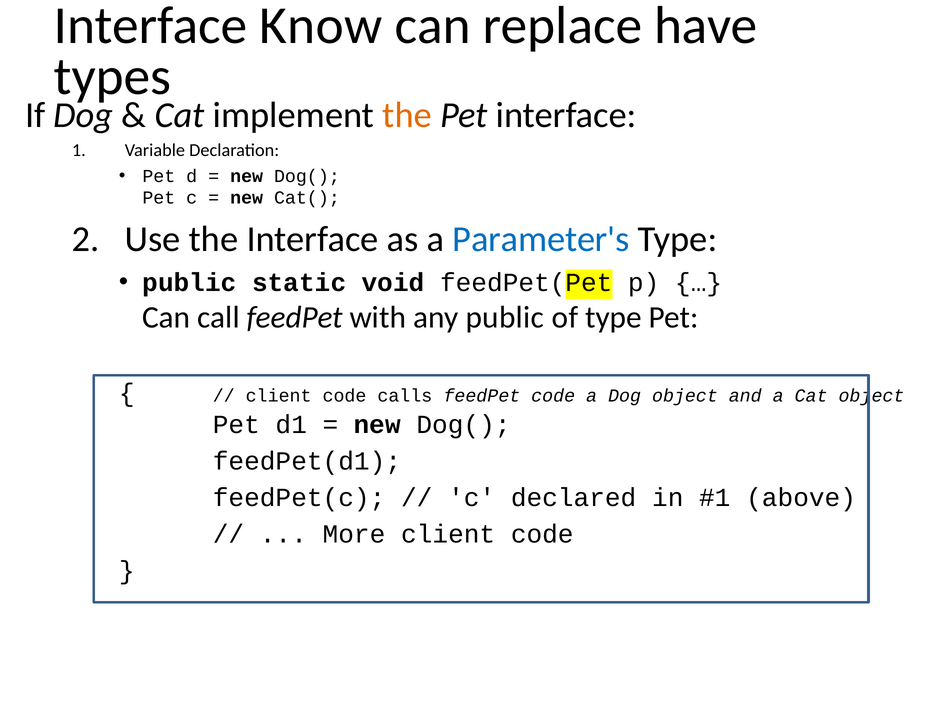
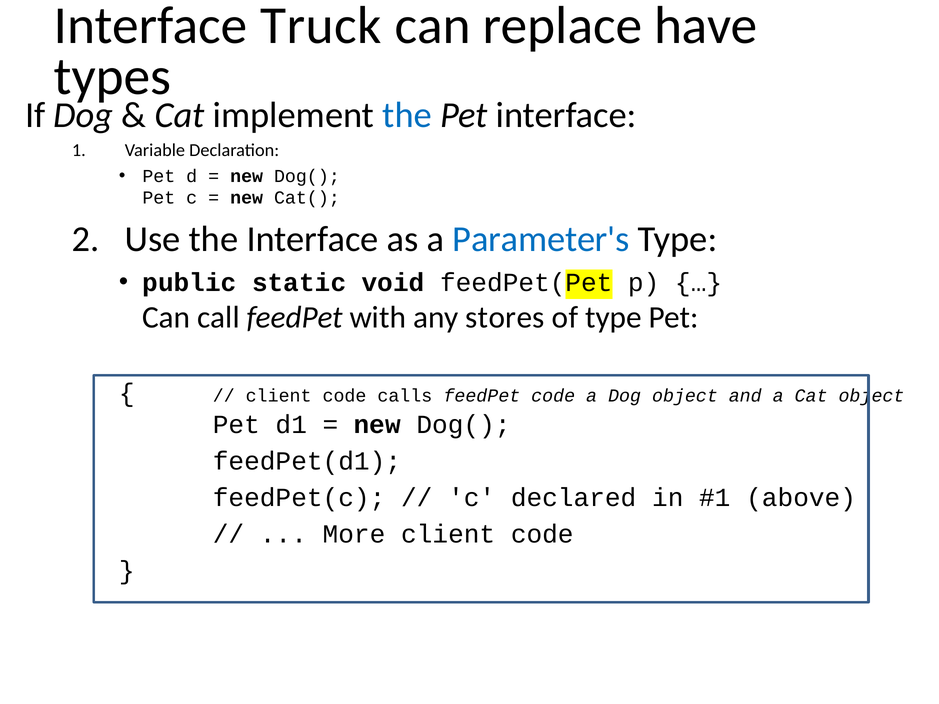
Know: Know -> Truck (321, 25)
the colour: orange -> blue (407, 115)
any public: public -> stores (505, 317)
